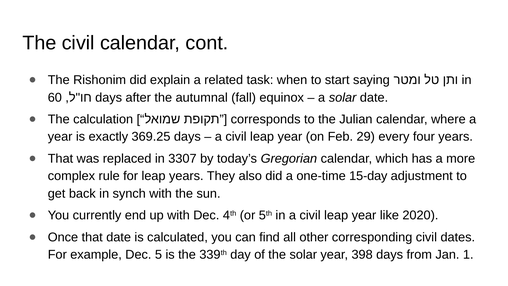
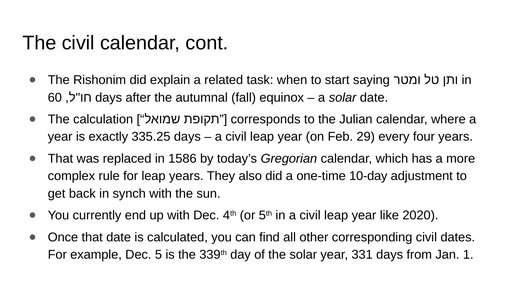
369.25: 369.25 -> 335.25 (151, 137)
3307: 3307 -> 1586 (182, 158)
15-day: 15-day -> 10-day (368, 176)
398: 398 -> 331 (362, 255)
